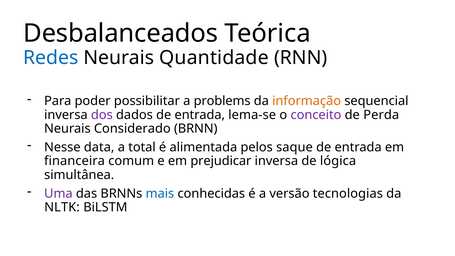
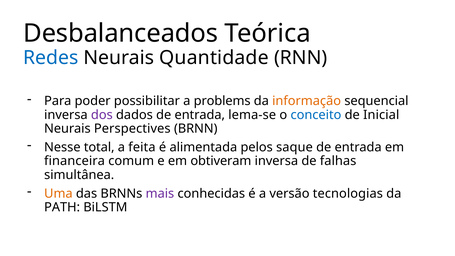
conceito colour: purple -> blue (316, 115)
Perda: Perda -> Inicial (381, 115)
Considerado: Considerado -> Perspectives (132, 129)
data: data -> total (99, 147)
total: total -> feita (142, 147)
prejudicar: prejudicar -> obtiveram (221, 161)
lógica: lógica -> falhas (338, 161)
Uma colour: purple -> orange (58, 193)
mais colour: blue -> purple (160, 193)
NLTK: NLTK -> PATH (62, 207)
